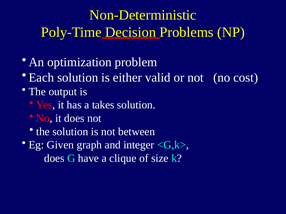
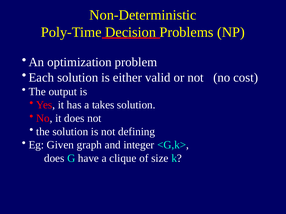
between: between -> defining (137, 132)
